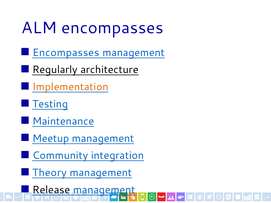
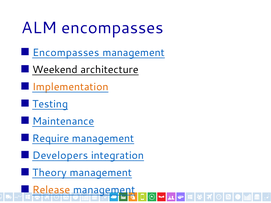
Regularly: Regularly -> Weekend (55, 70)
Meetup: Meetup -> Require (51, 139)
Community: Community -> Developers (60, 156)
Release colour: black -> orange (51, 190)
